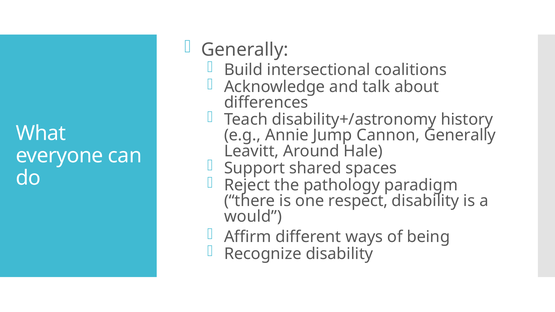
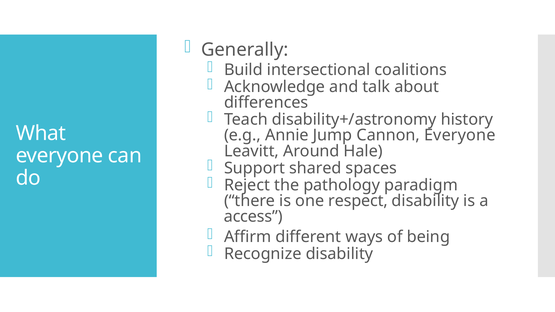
Cannon Generally: Generally -> Everyone (460, 135)
would: would -> access (253, 217)
